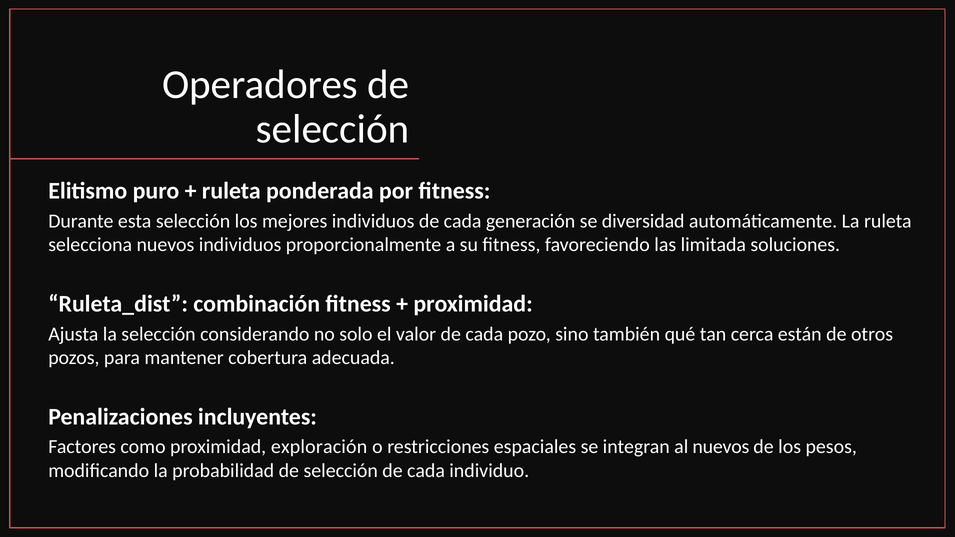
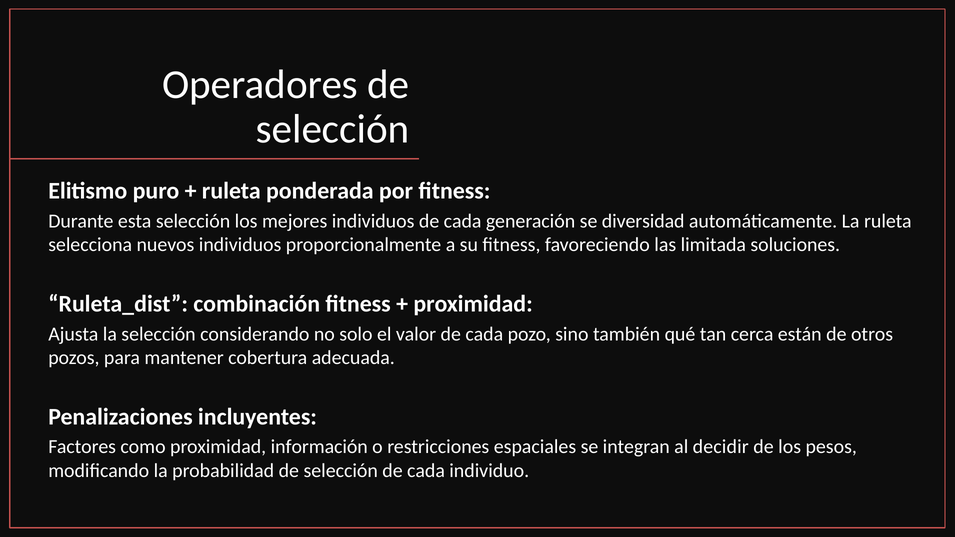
exploración: exploración -> información (319, 447)
al nuevos: nuevos -> decidir (721, 447)
